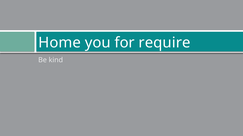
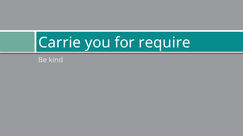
Home: Home -> Carrie (60, 43)
